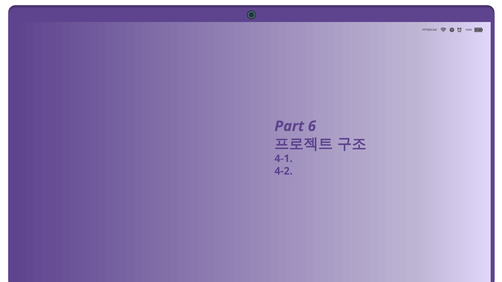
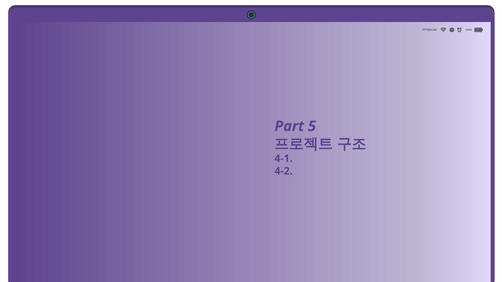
6: 6 -> 5 (312, 126)
